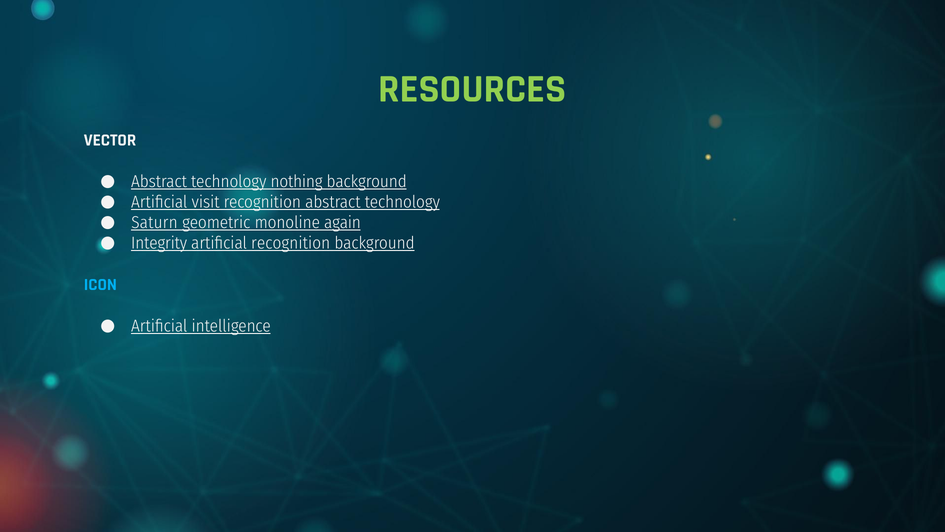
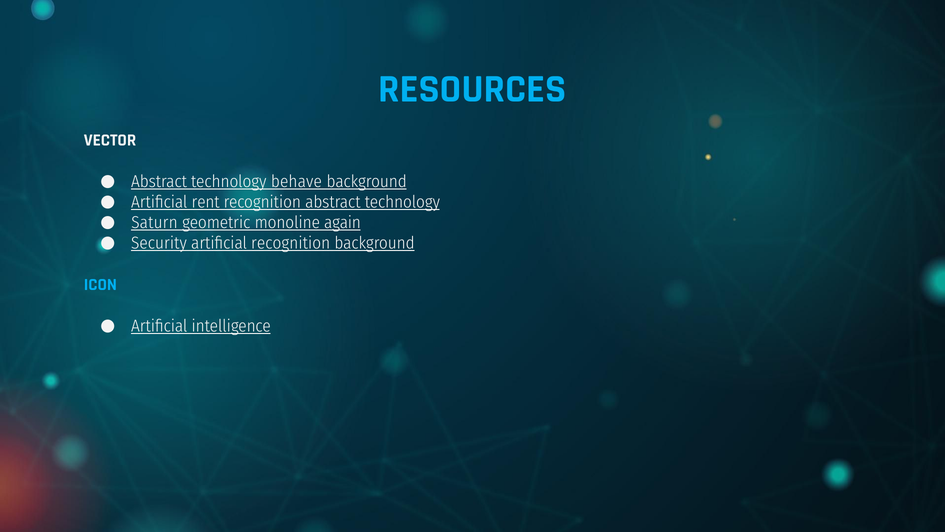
RESOURCES colour: light green -> light blue (472, 89)
nothing: nothing -> behave (296, 181)
visit: visit -> rent (206, 202)
Integrity: Integrity -> Security (159, 243)
